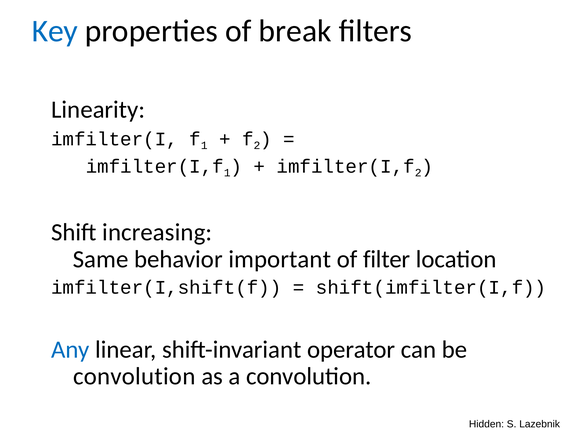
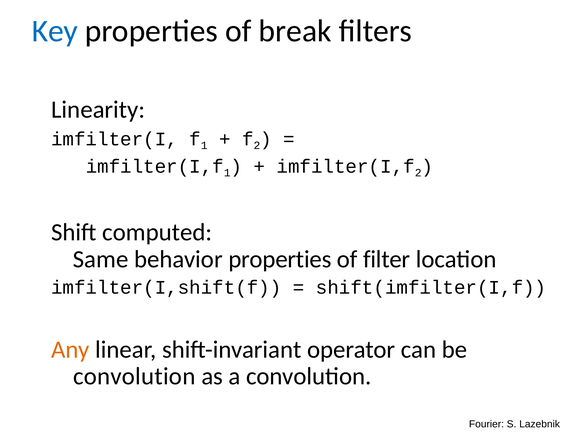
increasing: increasing -> computed (157, 233)
behavior important: important -> properties (280, 259)
Any colour: blue -> orange (70, 350)
Hidden: Hidden -> Fourier (486, 424)
